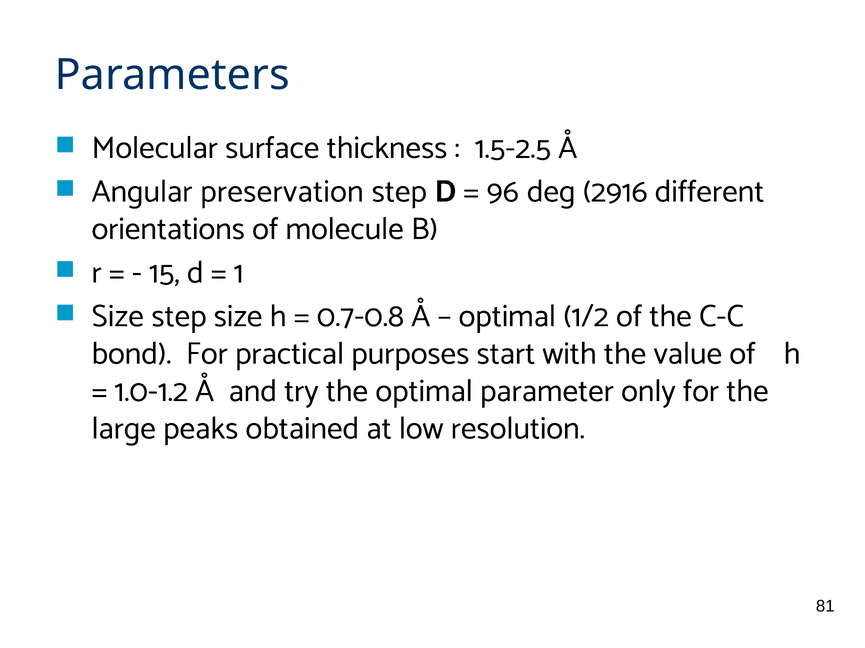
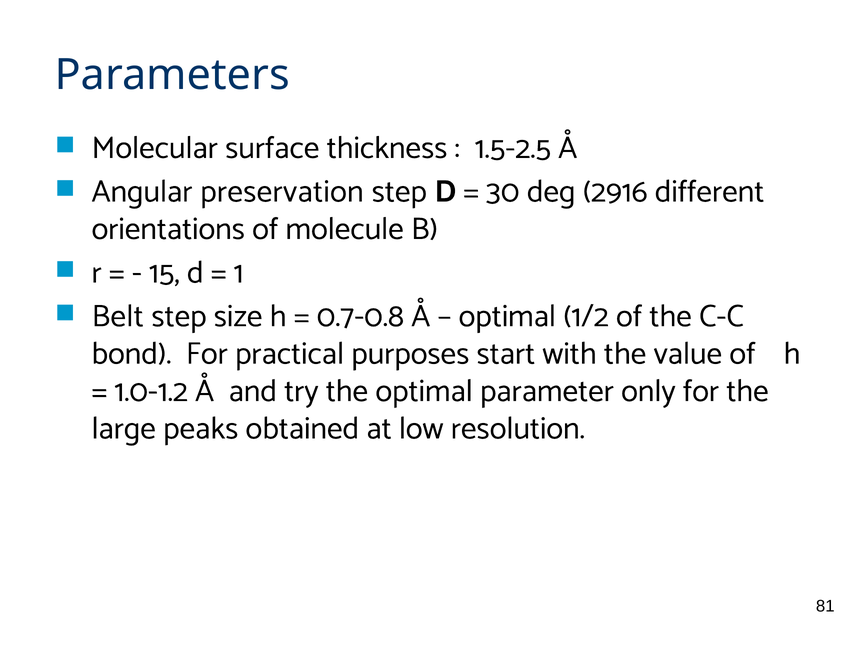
96: 96 -> 30 (503, 191)
Size: Size -> Belt (118, 316)
